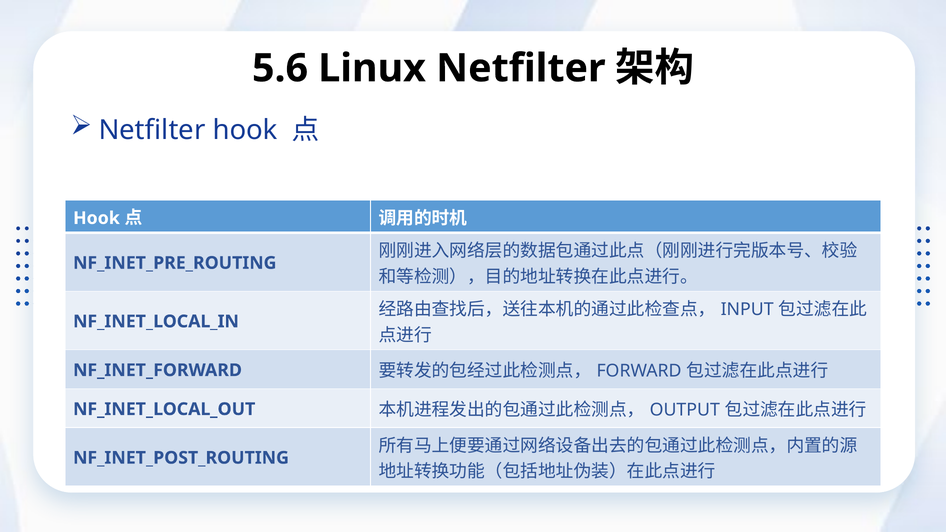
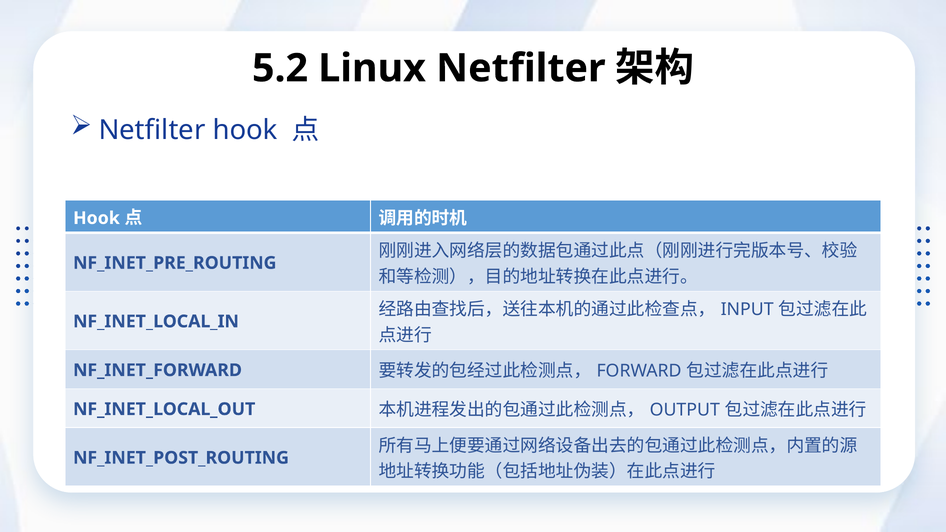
5.6: 5.6 -> 5.2 (280, 68)
